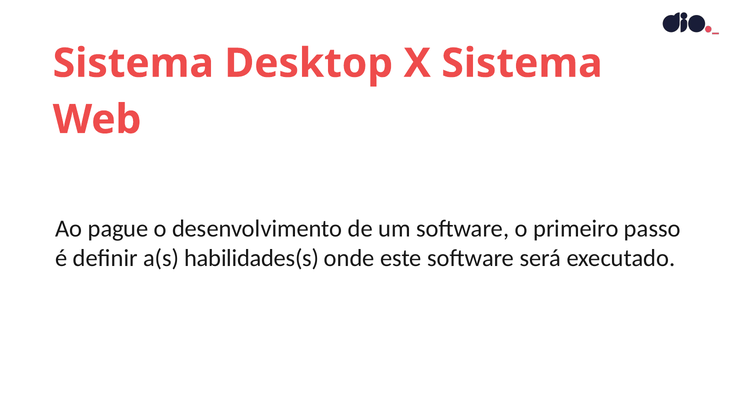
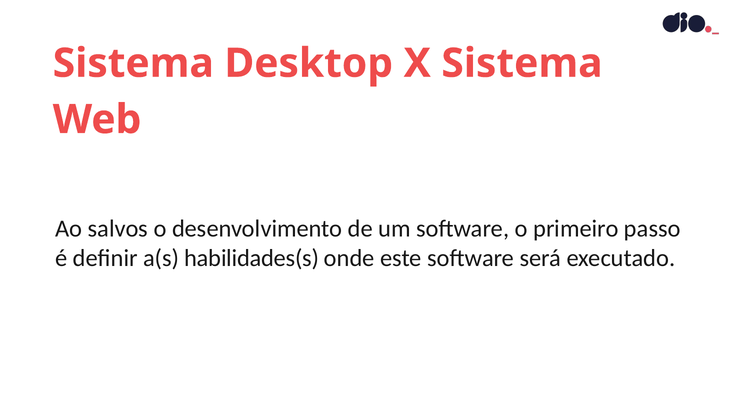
pague: pague -> salvos (118, 229)
